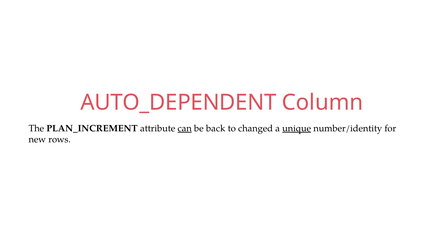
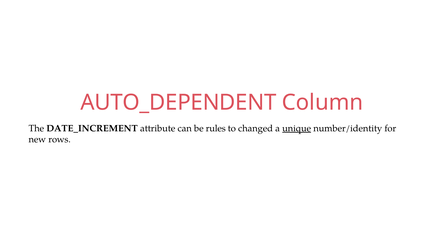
PLAN_INCREMENT: PLAN_INCREMENT -> DATE_INCREMENT (92, 128)
can underline: present -> none (185, 128)
back: back -> rules (216, 128)
